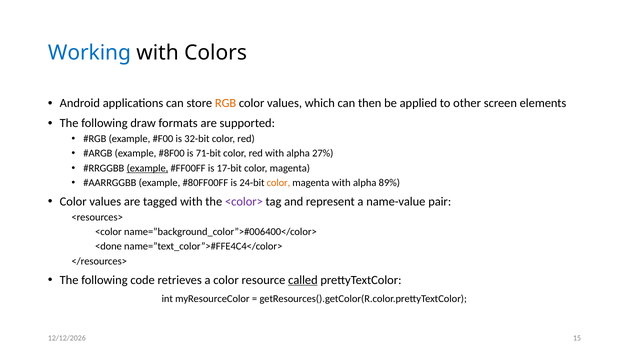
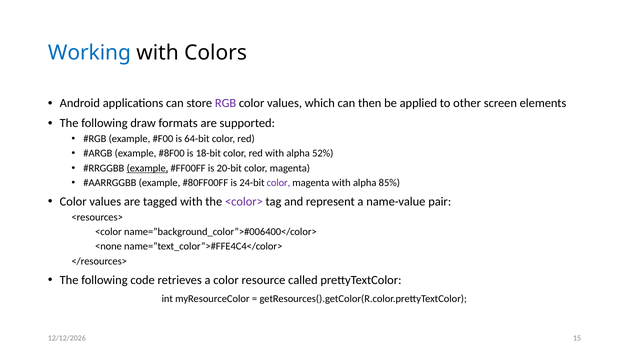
RGB colour: orange -> purple (226, 103)
32-bit: 32-bit -> 64-bit (197, 139)
71-bit: 71-bit -> 18-bit (208, 153)
27%: 27% -> 52% (323, 153)
17-bit: 17-bit -> 20-bit (229, 168)
color colour: orange -> purple (278, 183)
89%: 89% -> 85% (389, 183)
<done: <done -> <none (108, 246)
called underline: present -> none (303, 280)
